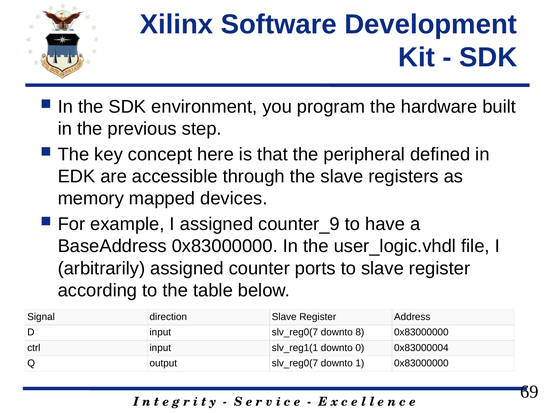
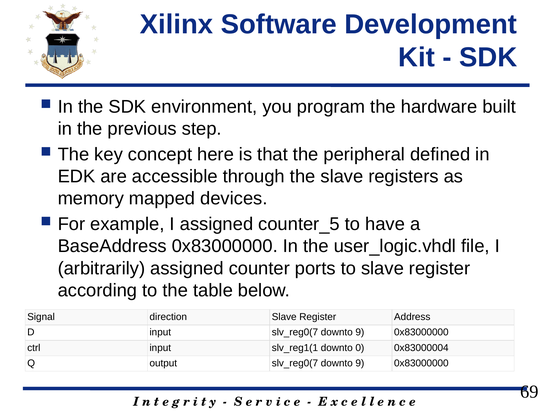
counter_9: counter_9 -> counter_5 (299, 224)
8: 8 -> 9 (360, 332)
1: 1 -> 9 (360, 363)
